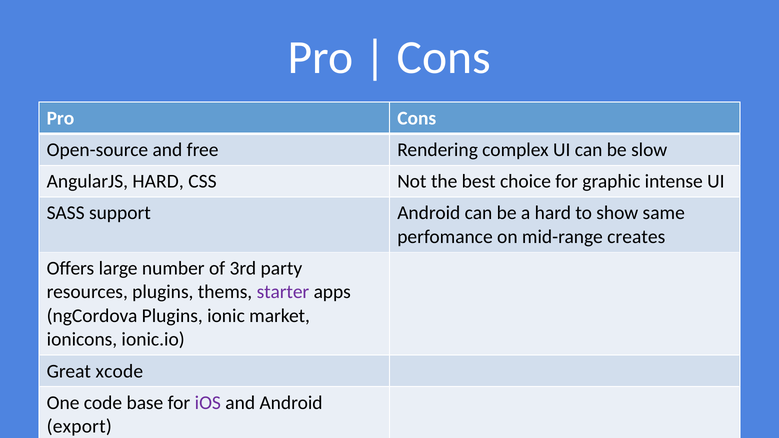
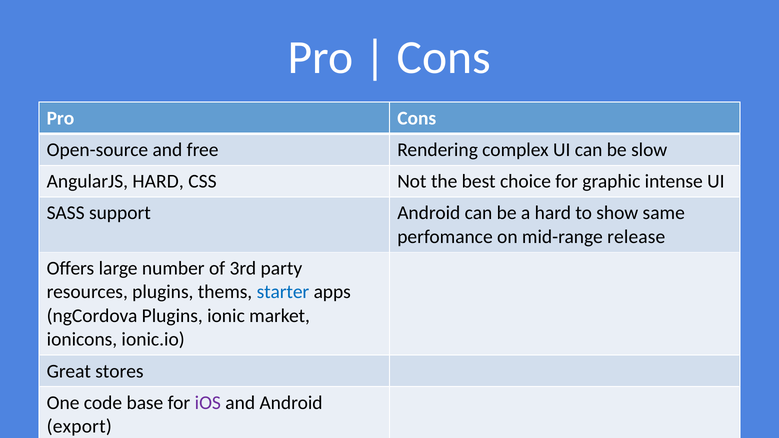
creates: creates -> release (636, 237)
starter colour: purple -> blue (283, 292)
xcode: xcode -> stores (119, 371)
